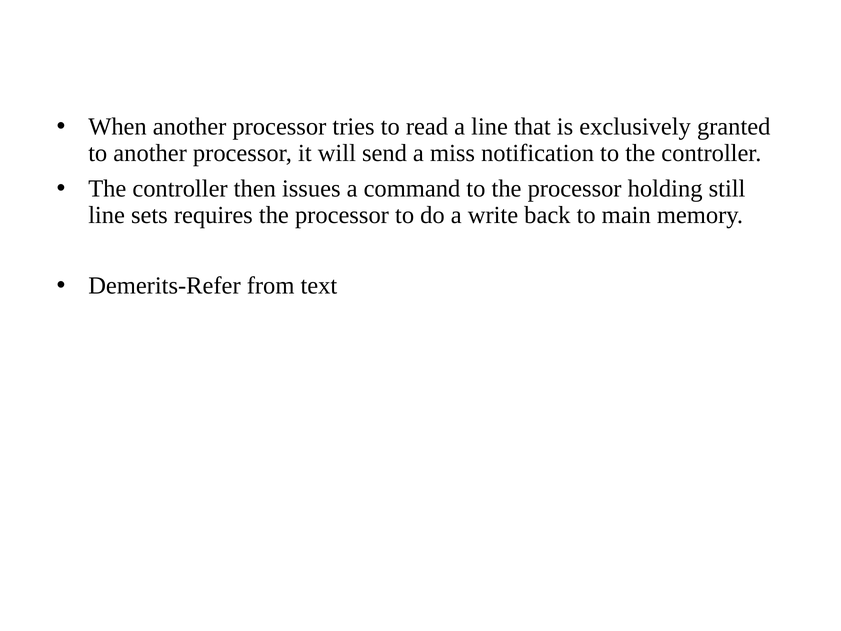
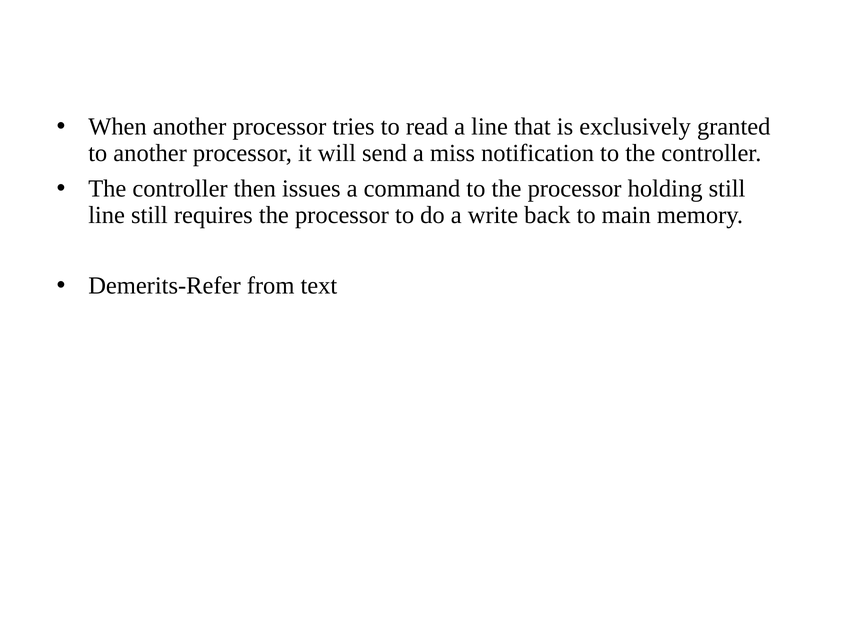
line sets: sets -> still (149, 215)
